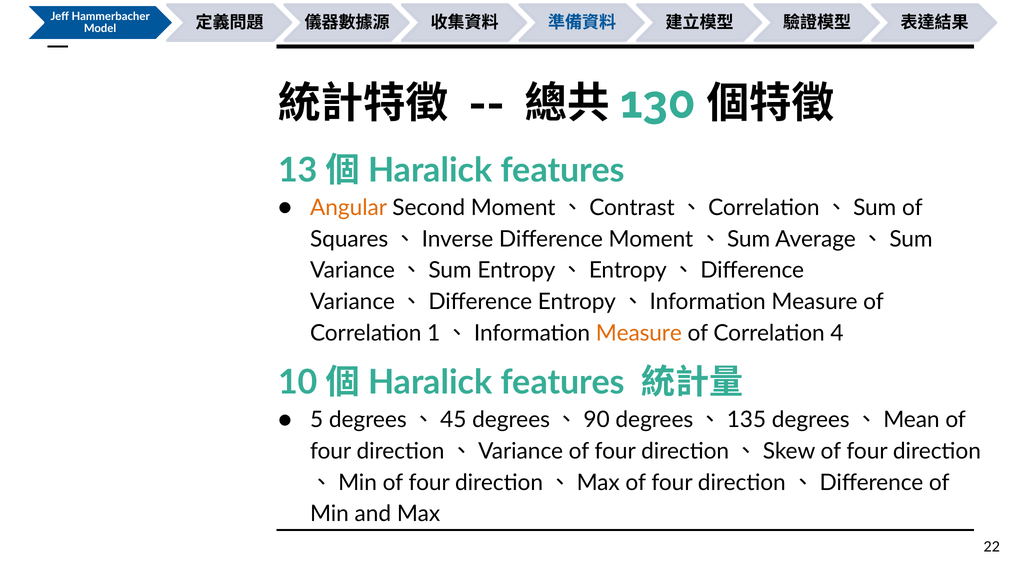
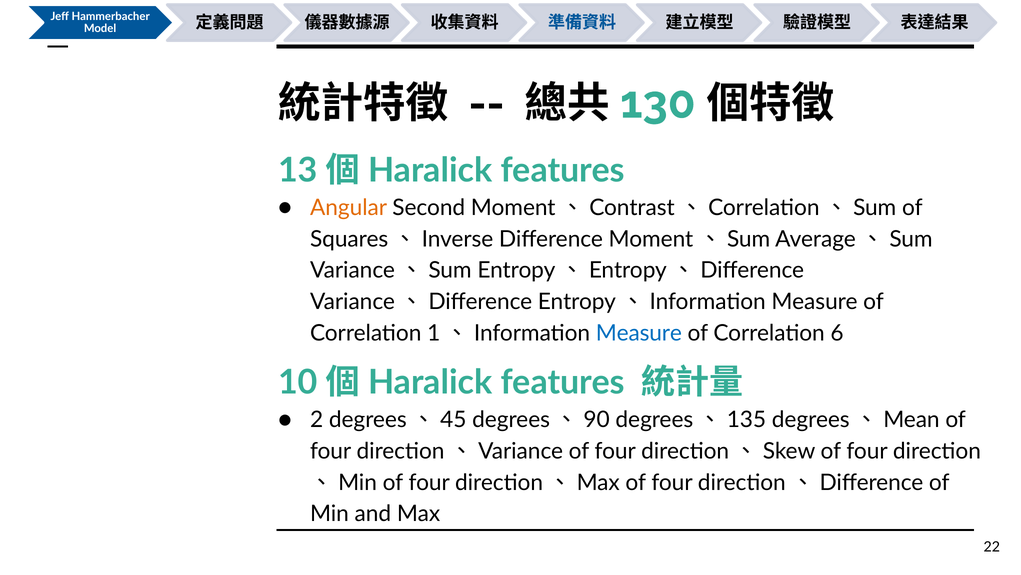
Measure colour: orange -> blue (639, 333)
4: 4 -> 6 (837, 333)
5: 5 -> 2 (317, 419)
